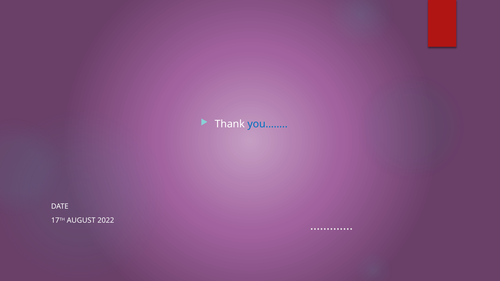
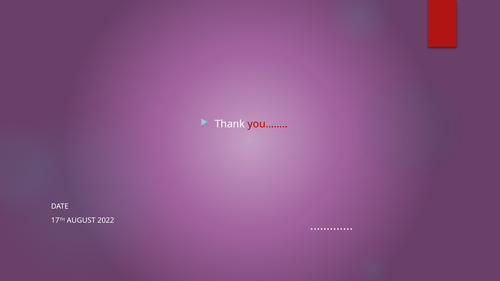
you…… colour: blue -> red (268, 124)
